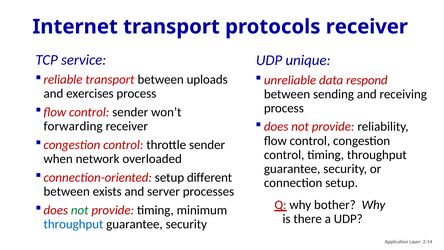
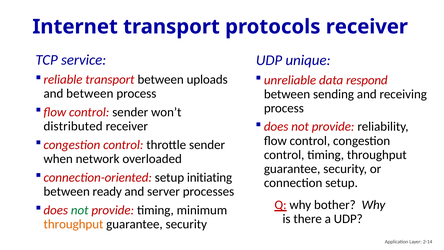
and exercises: exercises -> between (90, 94)
forwarding: forwarding -> distributed (73, 126)
different: different -> initiating (210, 177)
exists: exists -> ready (107, 191)
throughput colour: blue -> orange (73, 224)
